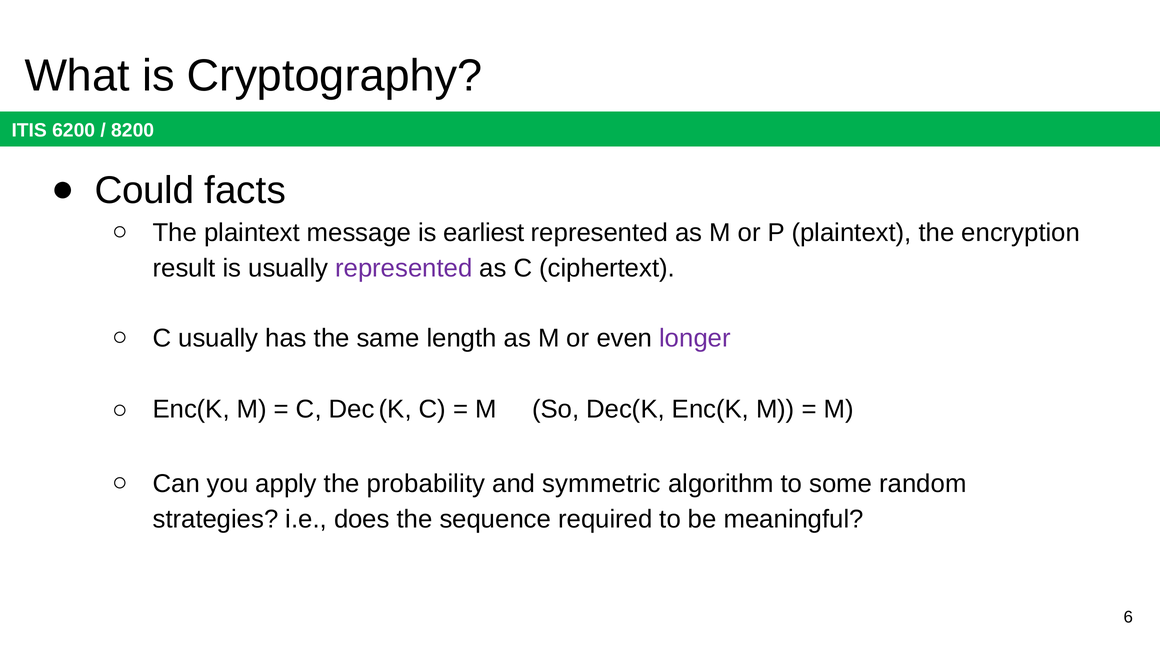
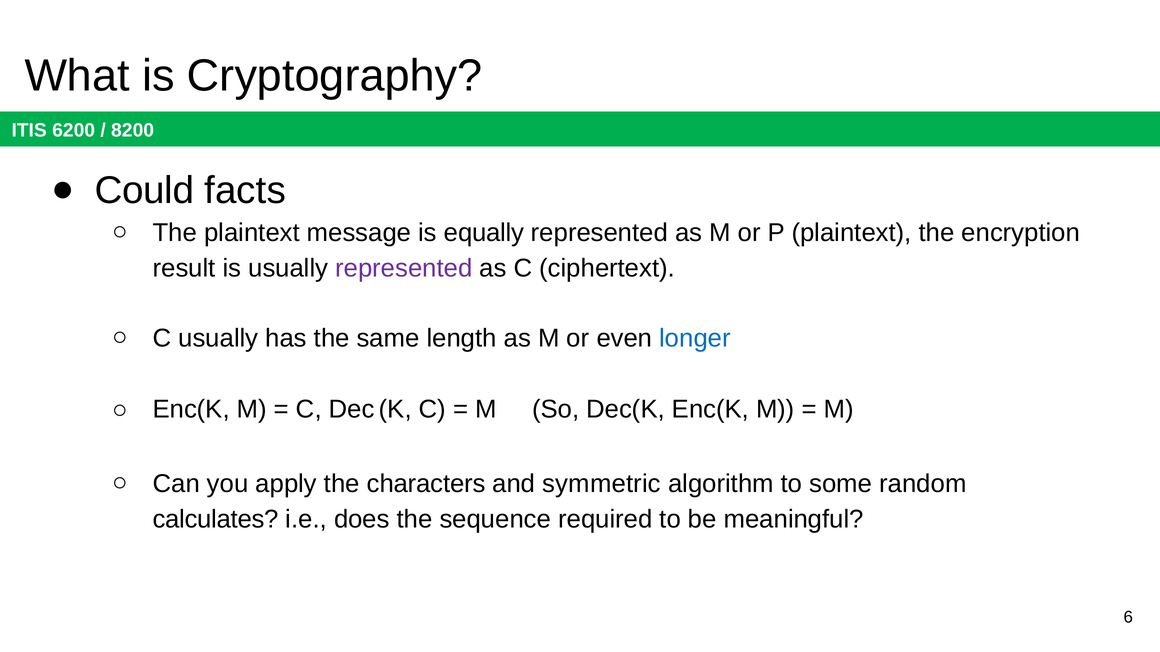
earliest: earliest -> equally (484, 233)
longer colour: purple -> blue (695, 339)
probability: probability -> characters (426, 484)
strategies: strategies -> calculates (216, 520)
